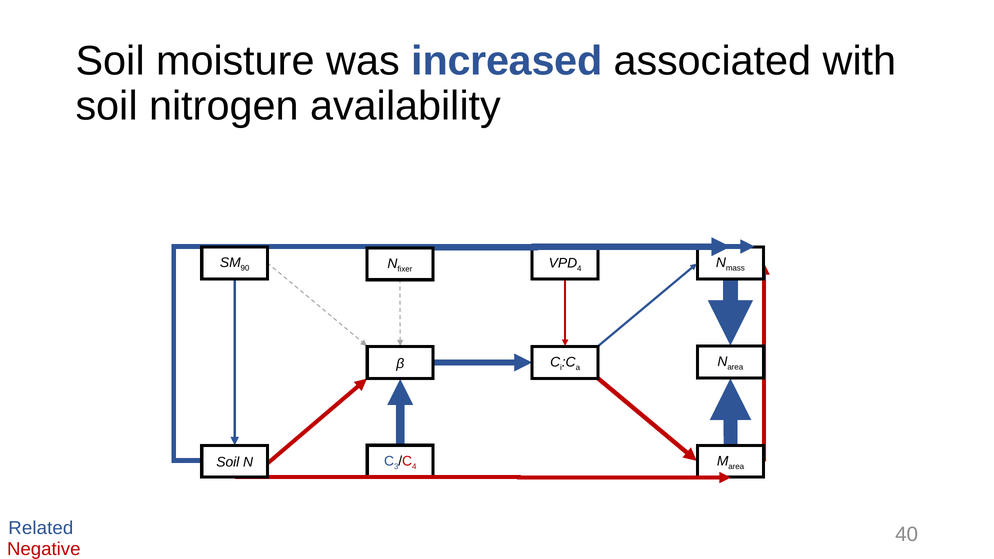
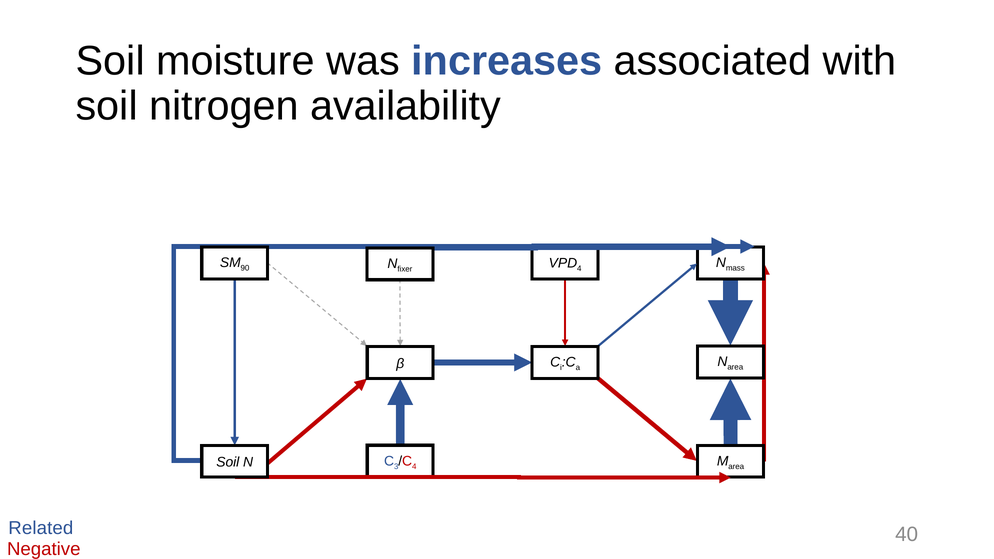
increased: increased -> increases (507, 61)
